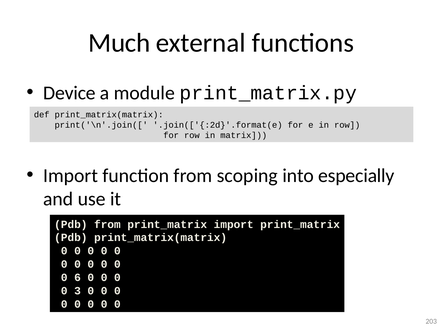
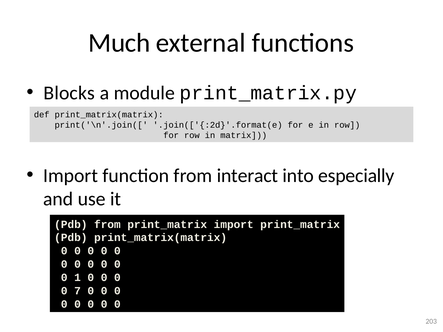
Device: Device -> Blocks (69, 93)
scoping: scoping -> interact (247, 176)
6: 6 -> 1 (77, 278)
3: 3 -> 7 (77, 291)
